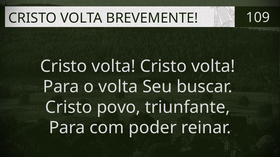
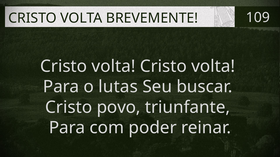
o volta: volta -> lutas (118, 87)
